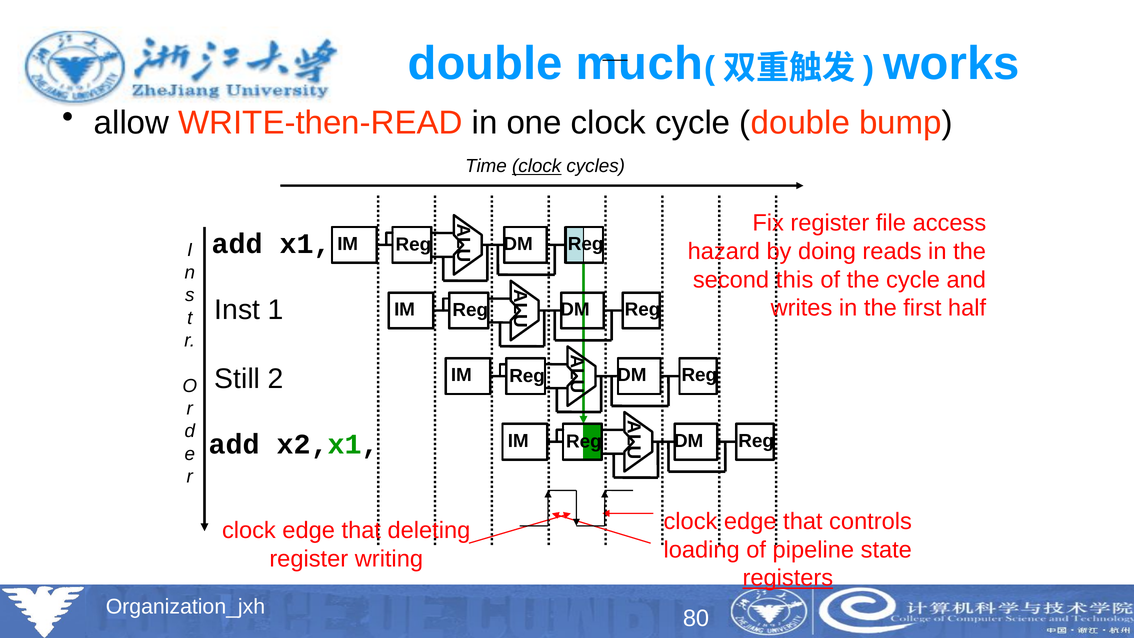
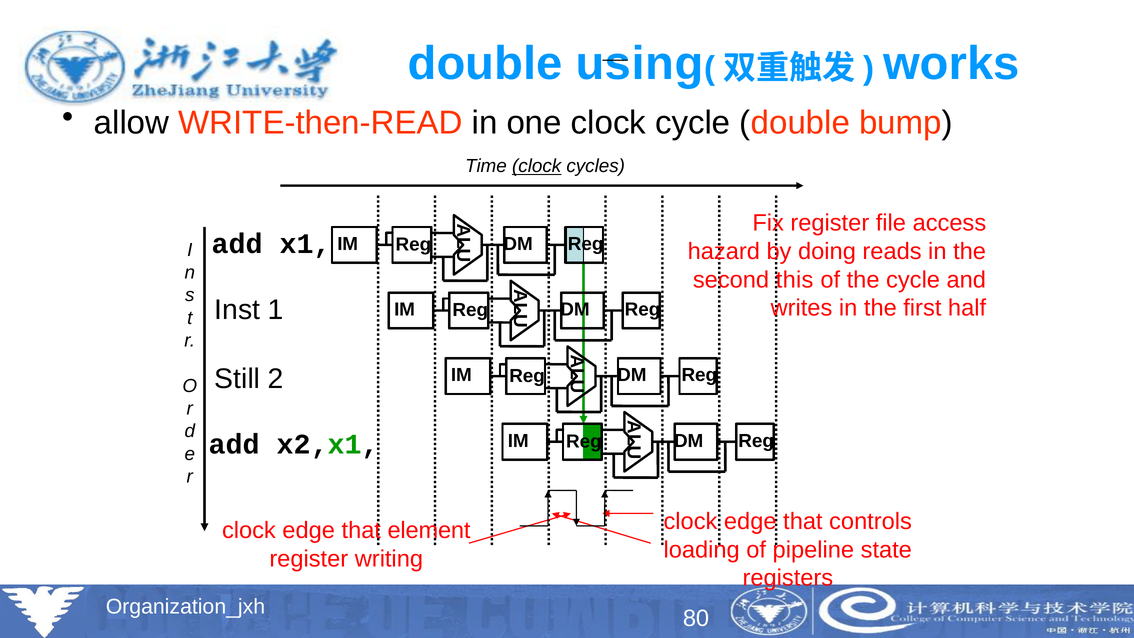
much: much -> using (640, 64)
deleting: deleting -> element (429, 530)
registers underline: present -> none (788, 578)
